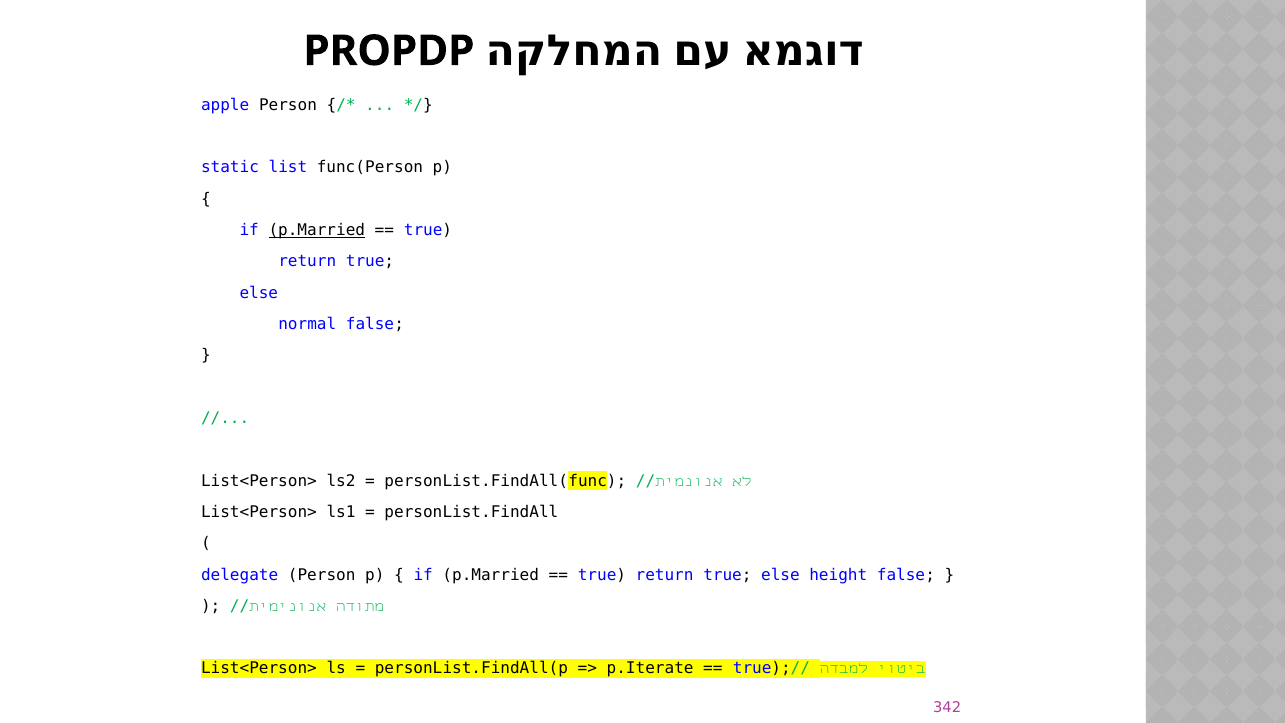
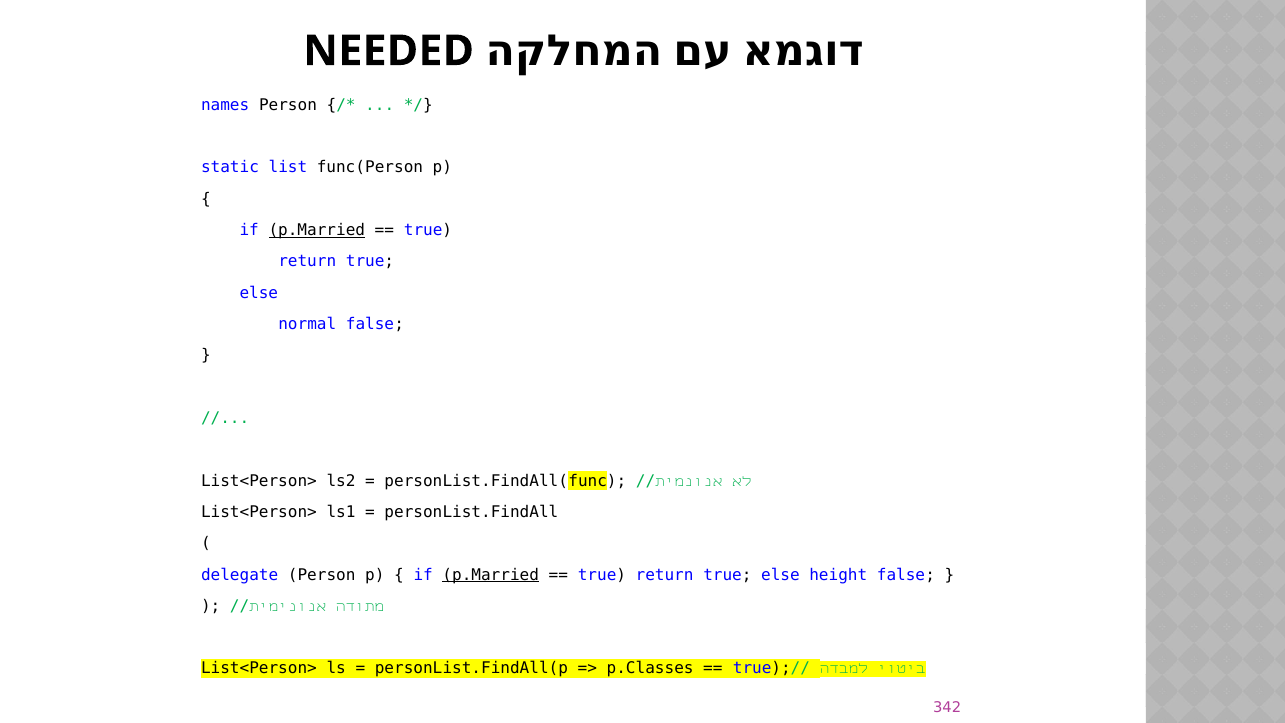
PROPDP: PROPDP -> NEEDED (389, 51)
apple: apple -> names (225, 105)
p.Married underline: none -> present (491, 575)
p.Iterate: p.Iterate -> p.Classes (650, 668)
